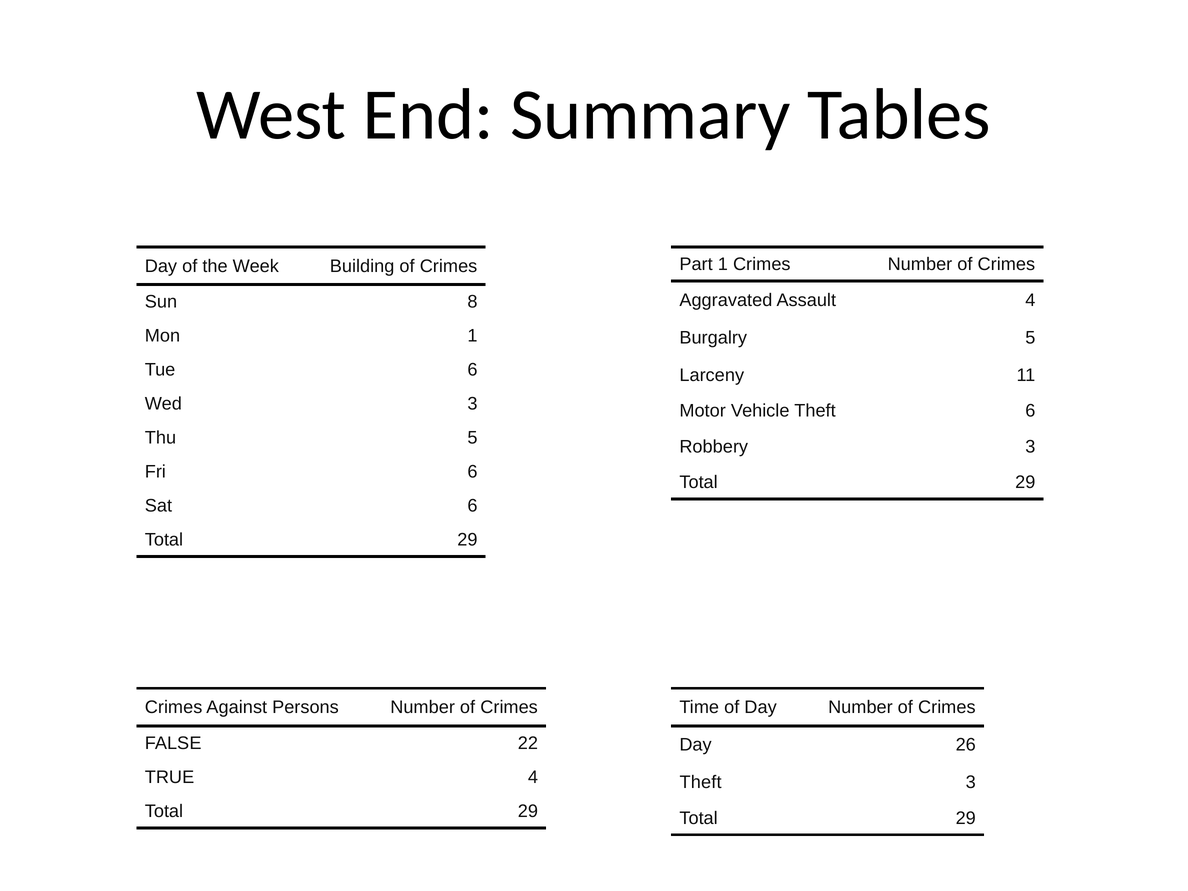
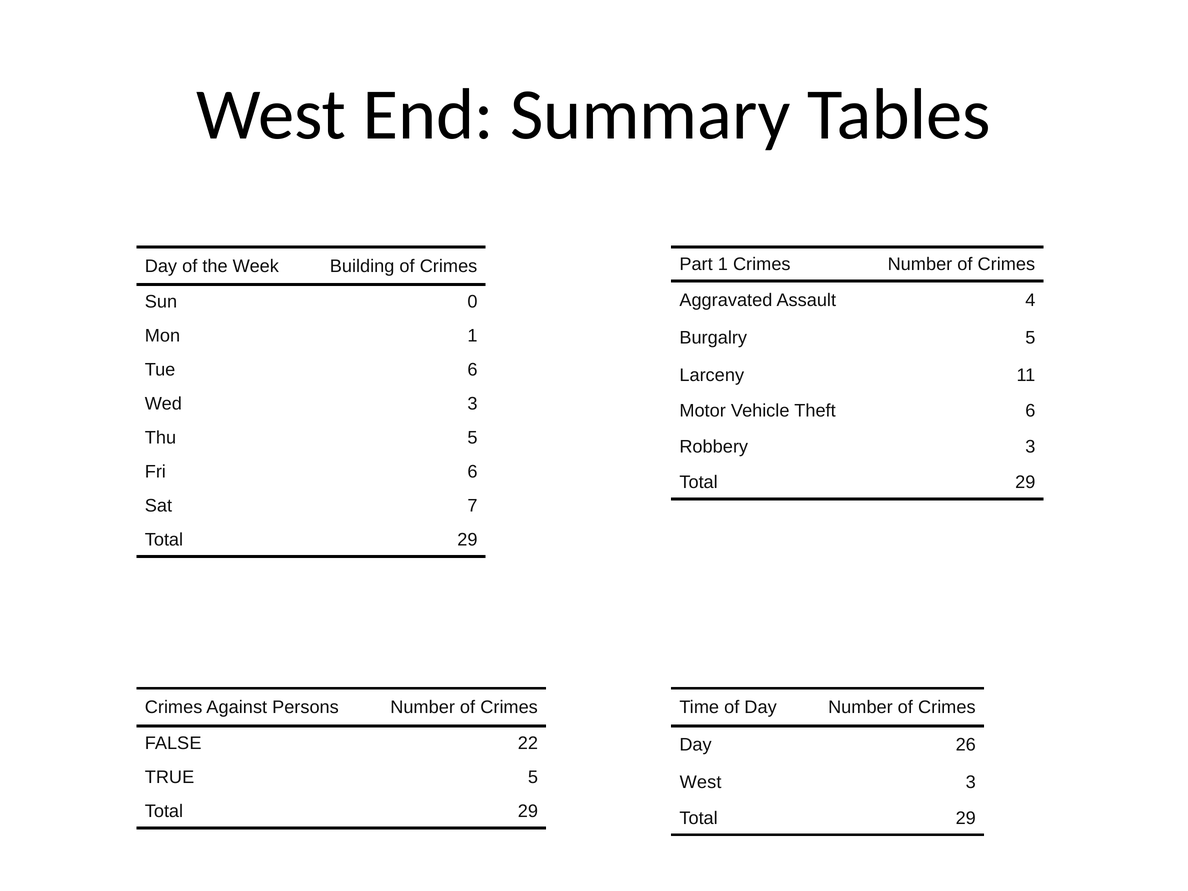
8: 8 -> 0 (472, 302)
Sat 6: 6 -> 7 (472, 506)
TRUE 4: 4 -> 5 (533, 777)
Theft: Theft -> West (701, 782)
